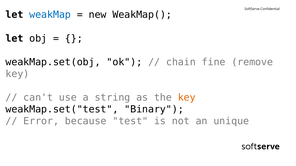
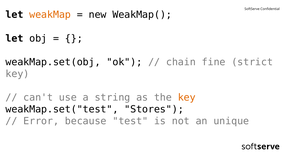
weakMap colour: blue -> orange (50, 15)
remove: remove -> strict (252, 62)
Binary: Binary -> Stores (154, 110)
